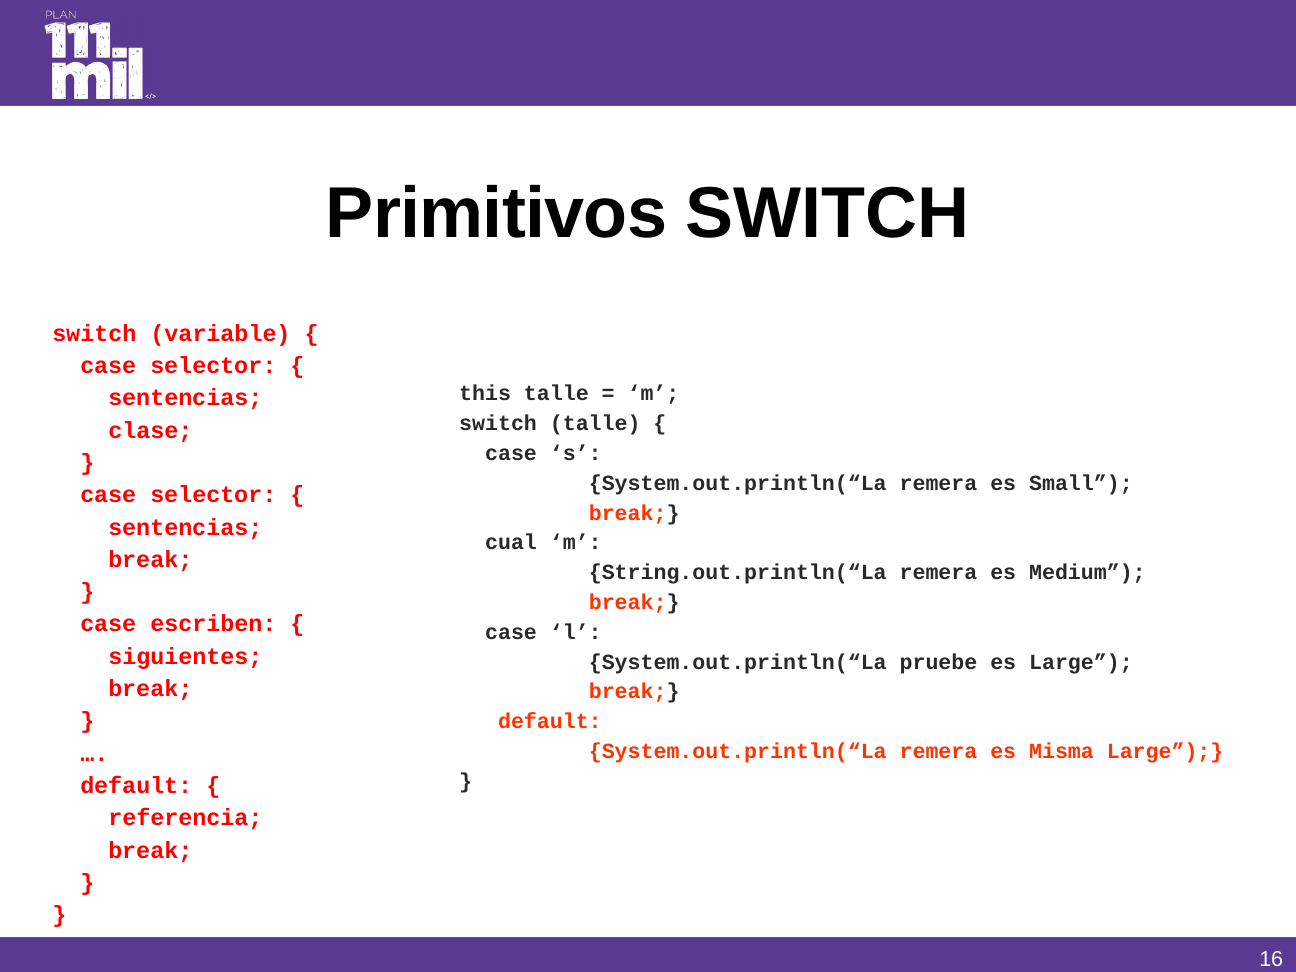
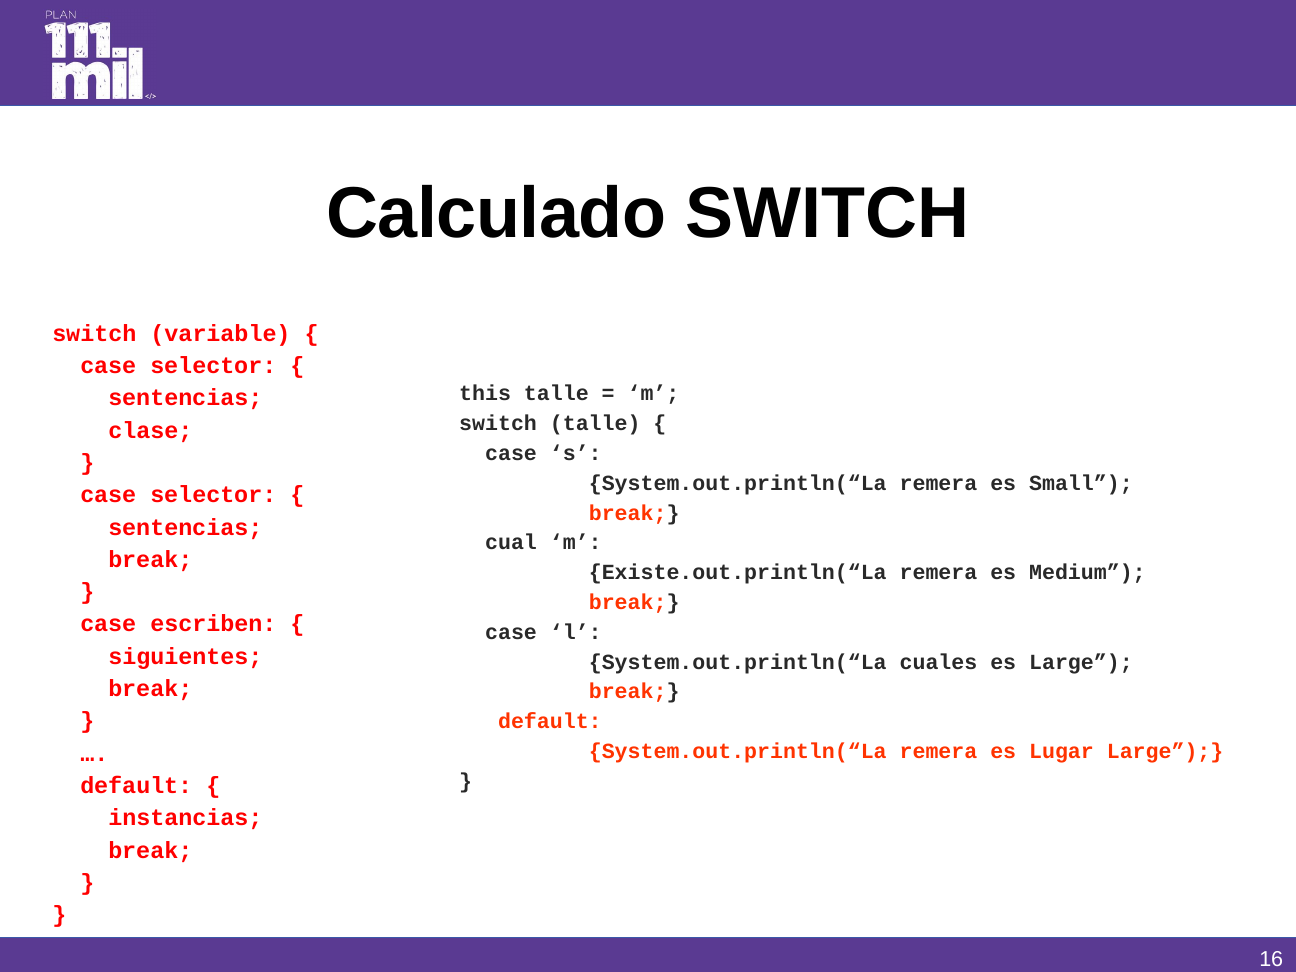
Primitivos: Primitivos -> Calculado (496, 214)
String.out.println(“La: String.out.println(“La -> Existe.out.println(“La (738, 573)
pruebe: pruebe -> cuales (938, 662)
Misma: Misma -> Lugar (1061, 751)
referencia: referencia -> instancias (185, 818)
